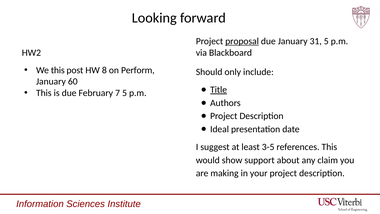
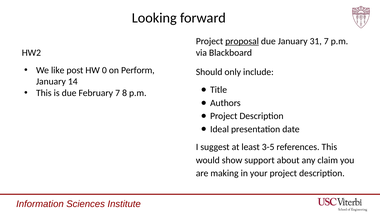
31 5: 5 -> 7 (326, 41)
We this: this -> like (58, 70)
8: 8 -> 0 (104, 70)
60: 60 -> 14 (73, 82)
Title underline: present -> none (219, 90)
7 5: 5 -> 8 (125, 93)
